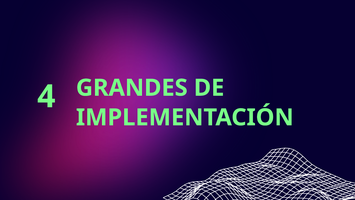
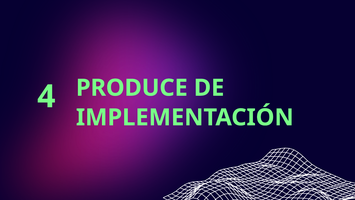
GRANDES: GRANDES -> PRODUCE (132, 88)
